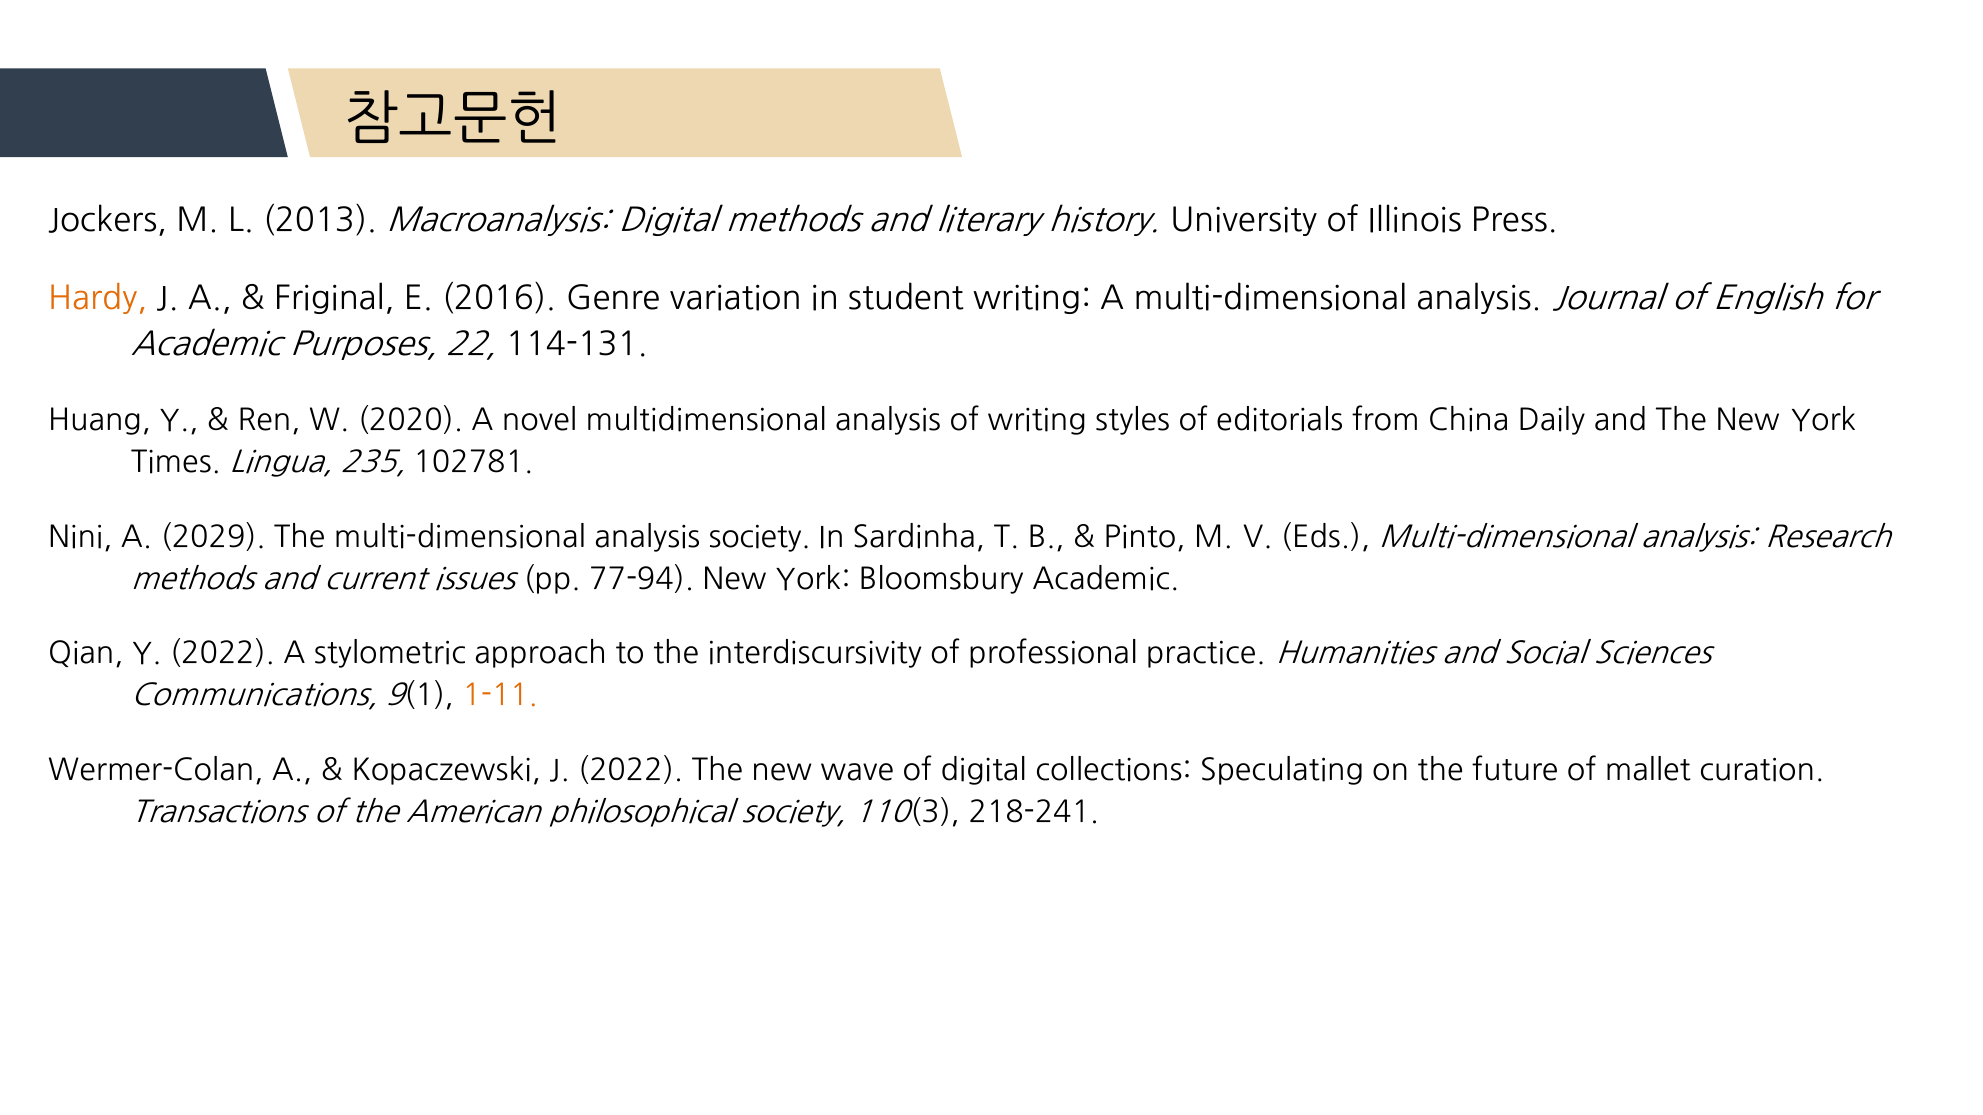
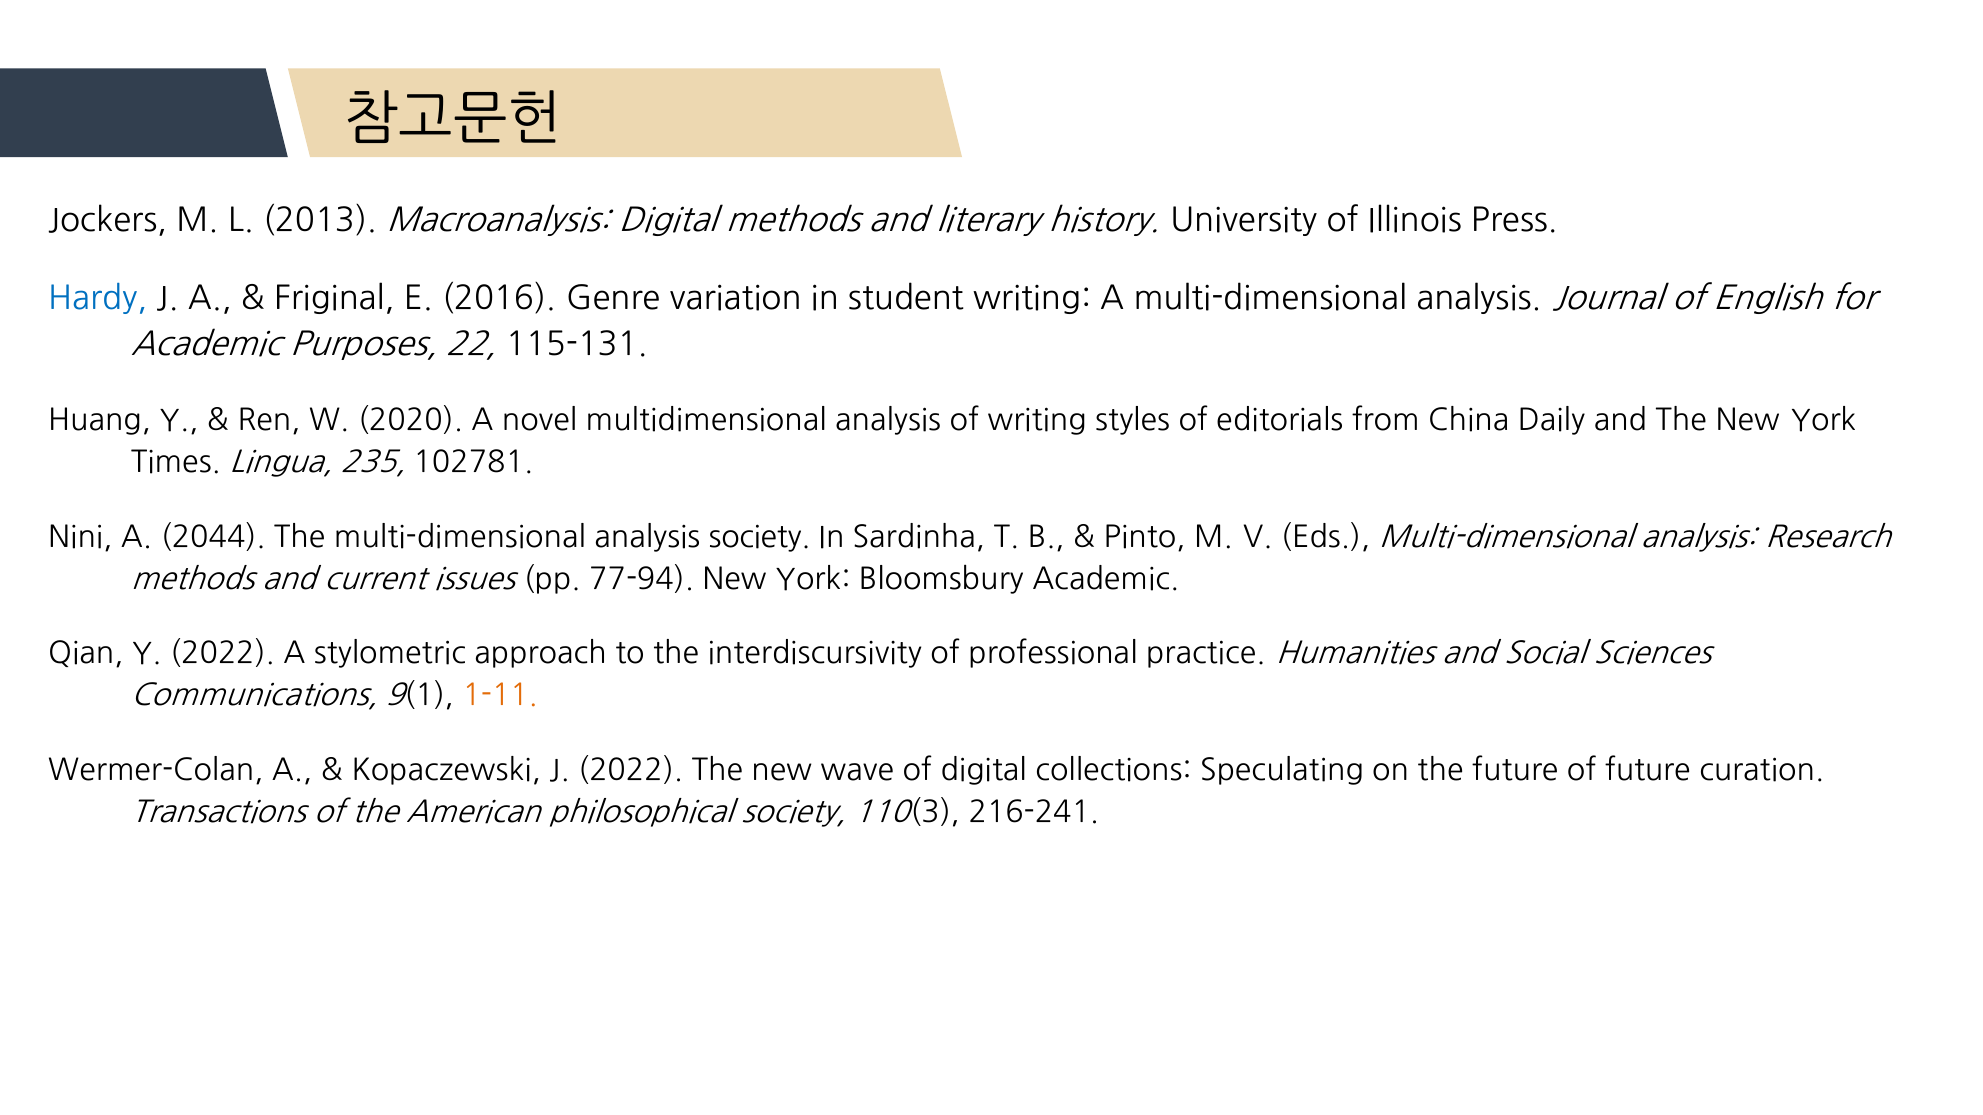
Hardy colour: orange -> blue (98, 299)
114-131: 114-131 -> 115-131 (577, 345)
2029: 2029 -> 2044 (213, 538)
of mallet: mallet -> future (1648, 771)
218-241: 218-241 -> 216-241 (1034, 812)
